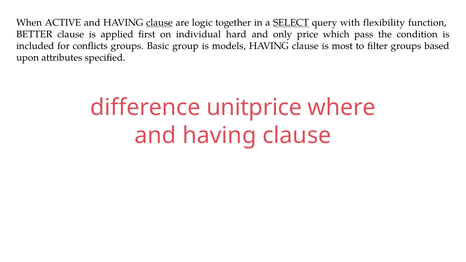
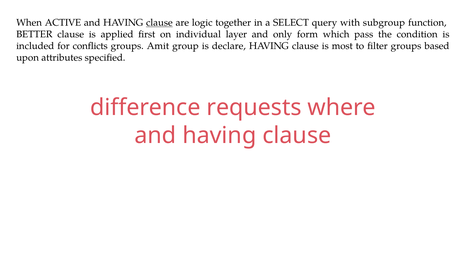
SELECT underline: present -> none (291, 23)
flexibility: flexibility -> subgroup (384, 23)
hard: hard -> layer (236, 34)
price: price -> form (307, 34)
Basic: Basic -> Amit (158, 46)
models: models -> declare (229, 46)
unitprice: unitprice -> requests (254, 108)
